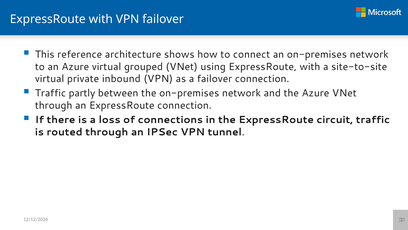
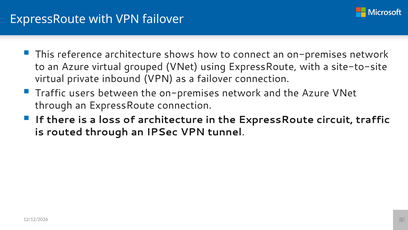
partly: partly -> users (82, 93)
of connections: connections -> architecture (170, 120)
